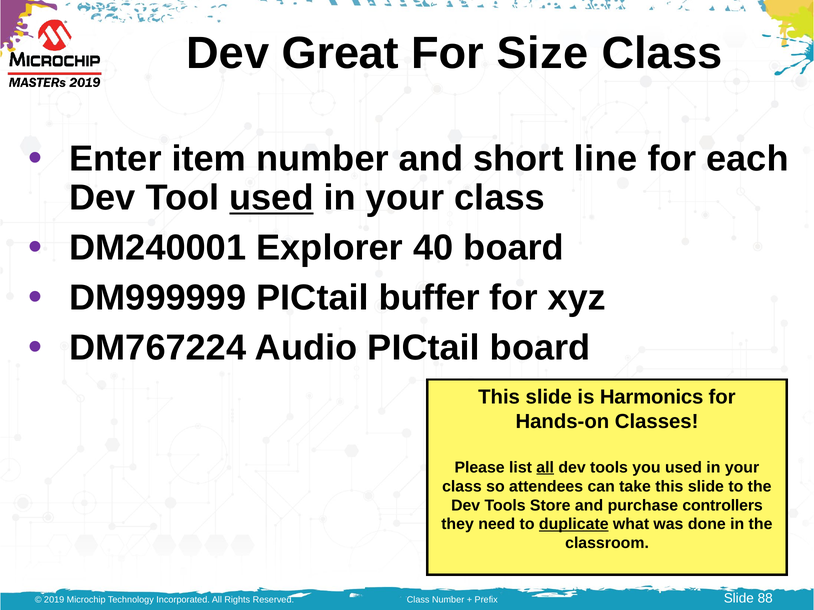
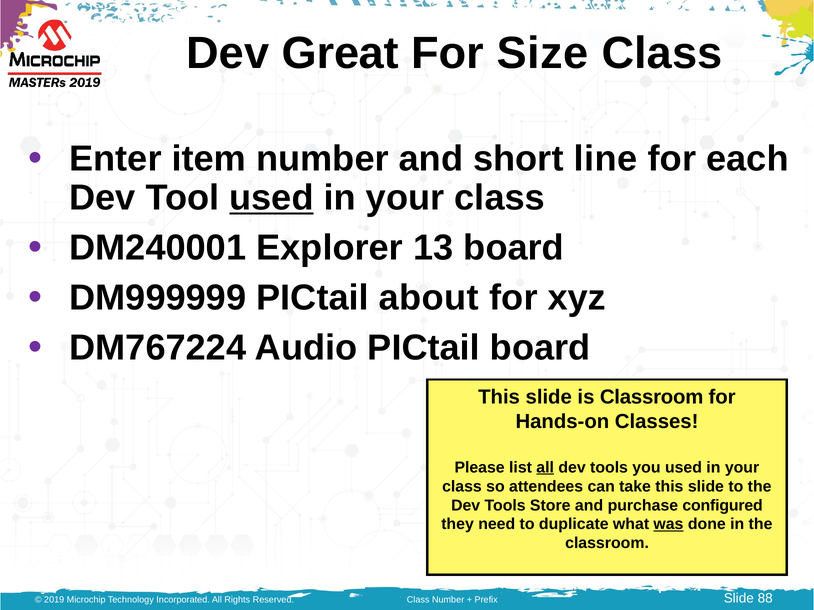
40: 40 -> 13 (433, 248)
buffer: buffer -> about (429, 298)
is Harmonics: Harmonics -> Classroom (652, 397)
controllers: controllers -> configured (723, 506)
duplicate underline: present -> none (574, 525)
was underline: none -> present (668, 525)
